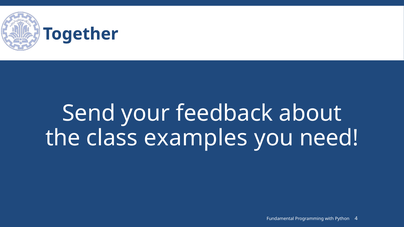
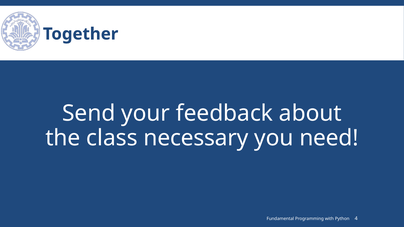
examples: examples -> necessary (196, 138)
